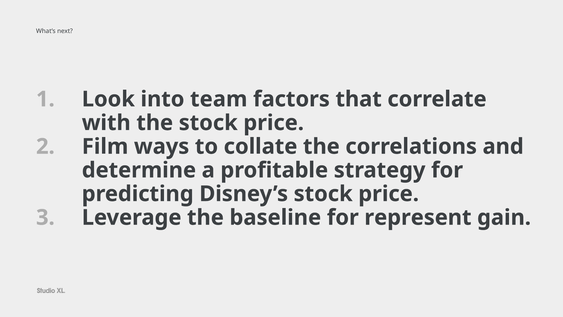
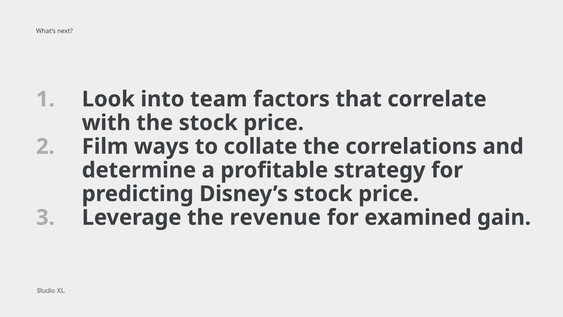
baseline: baseline -> revenue (275, 217)
represent: represent -> examined (418, 217)
